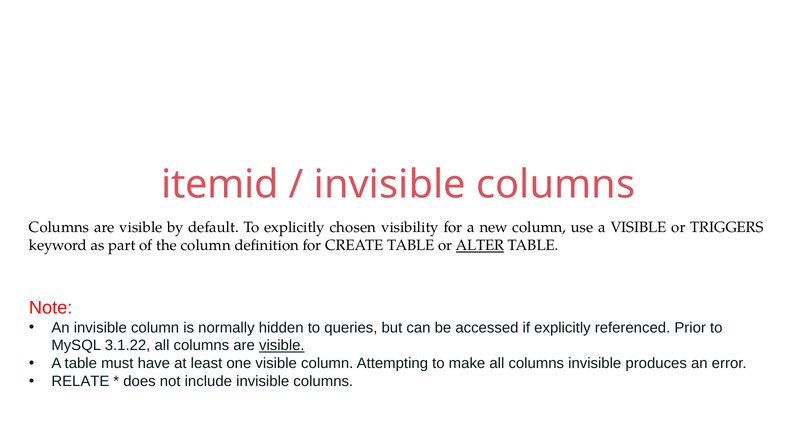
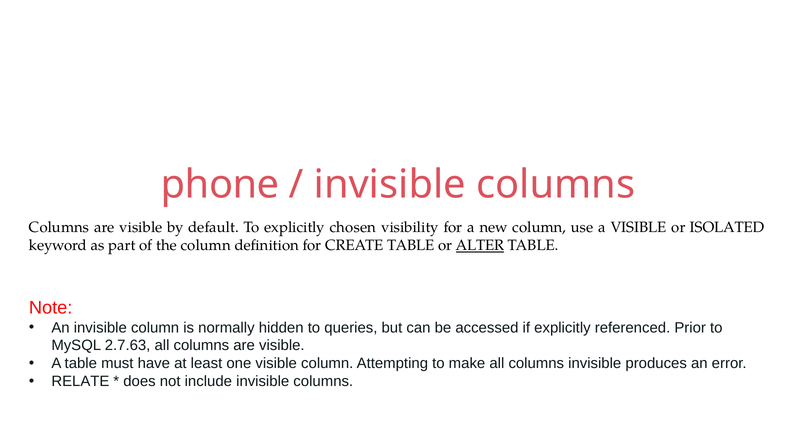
itemid: itemid -> phone (220, 185)
TRIGGERS: TRIGGERS -> ISOLATED (727, 228)
3.1.22: 3.1.22 -> 2.7.63 (128, 346)
visible underline: present -> none (282, 346)
